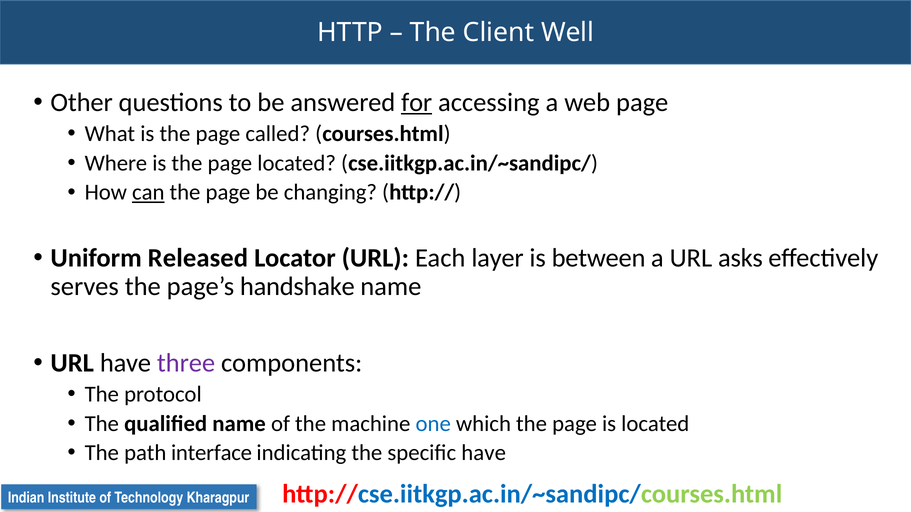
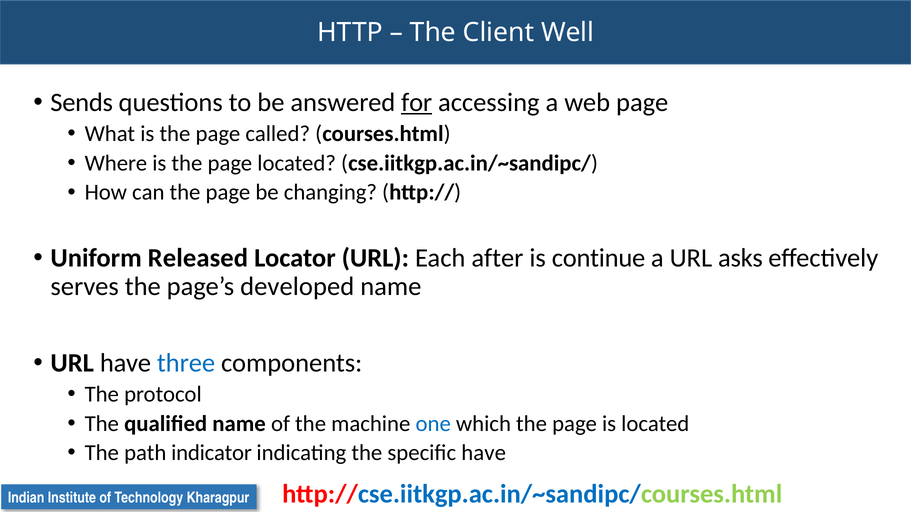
Other: Other -> Sends (82, 103)
can underline: present -> none (148, 193)
layer: layer -> after (497, 258)
between: between -> continue (599, 258)
handshake: handshake -> developed (297, 287)
three colour: purple -> blue (186, 363)
interface: interface -> indicator (212, 453)
